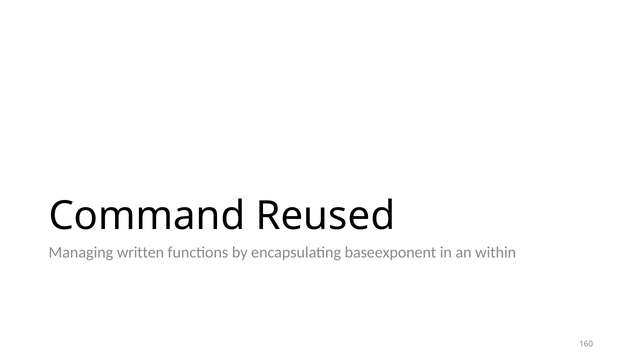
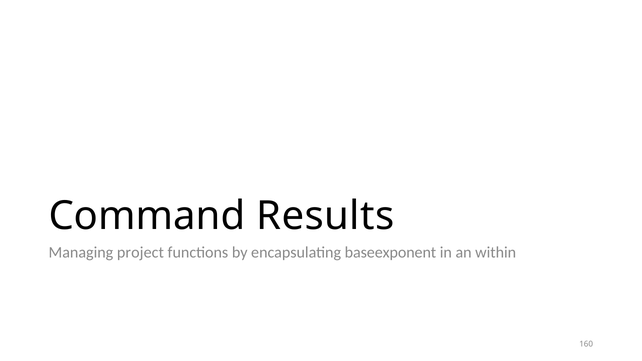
Reused: Reused -> Results (325, 216)
written: written -> project (140, 253)
